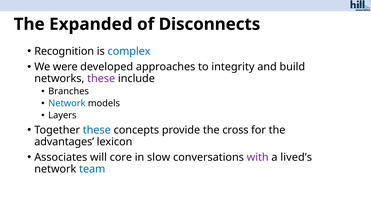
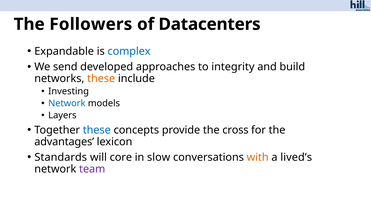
Expanded: Expanded -> Followers (91, 24)
Disconnects: Disconnects -> Datacenters (210, 24)
Recognition: Recognition -> Expandable (64, 51)
were: were -> send (65, 67)
these colour: purple -> orange (101, 78)
Branches: Branches -> Investing (69, 91)
Associates: Associates -> Standards (61, 157)
with colour: purple -> orange (258, 157)
team colour: blue -> purple (92, 169)
